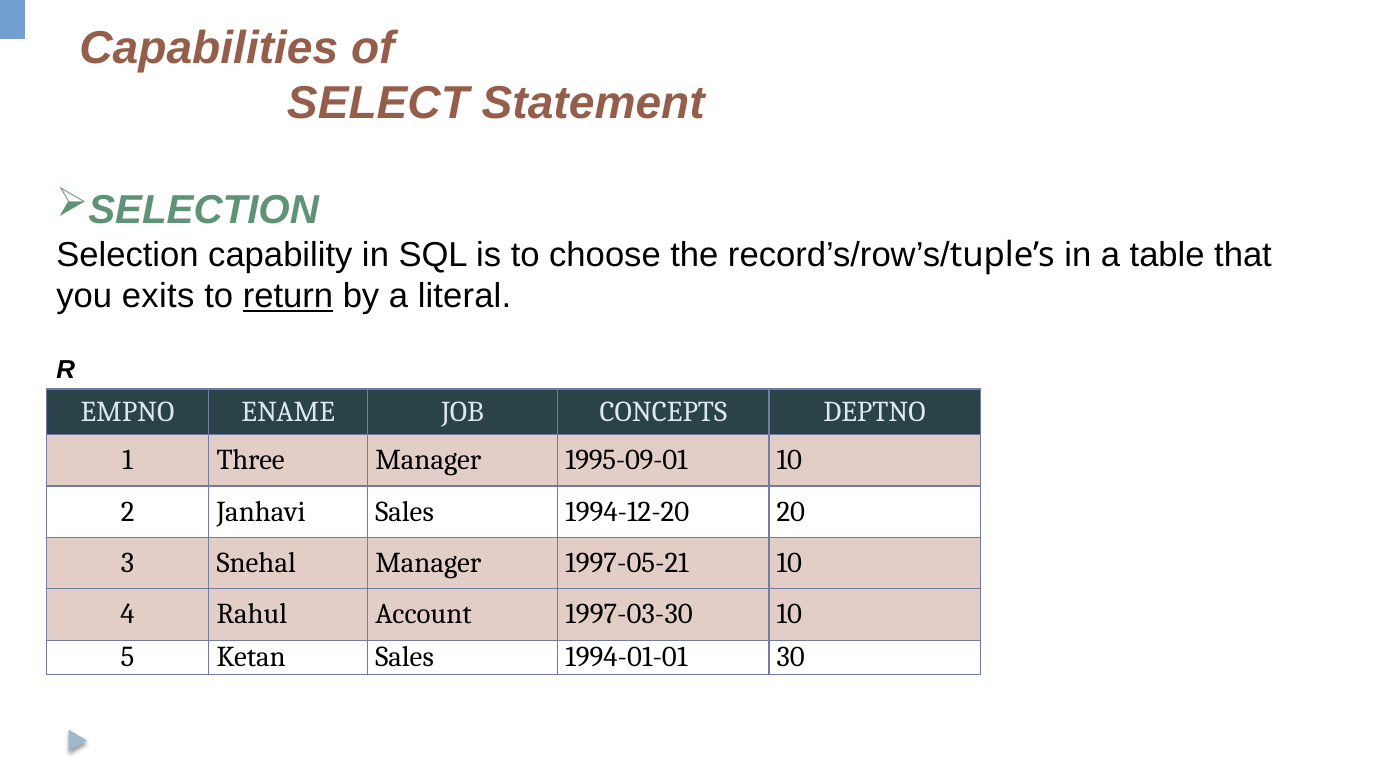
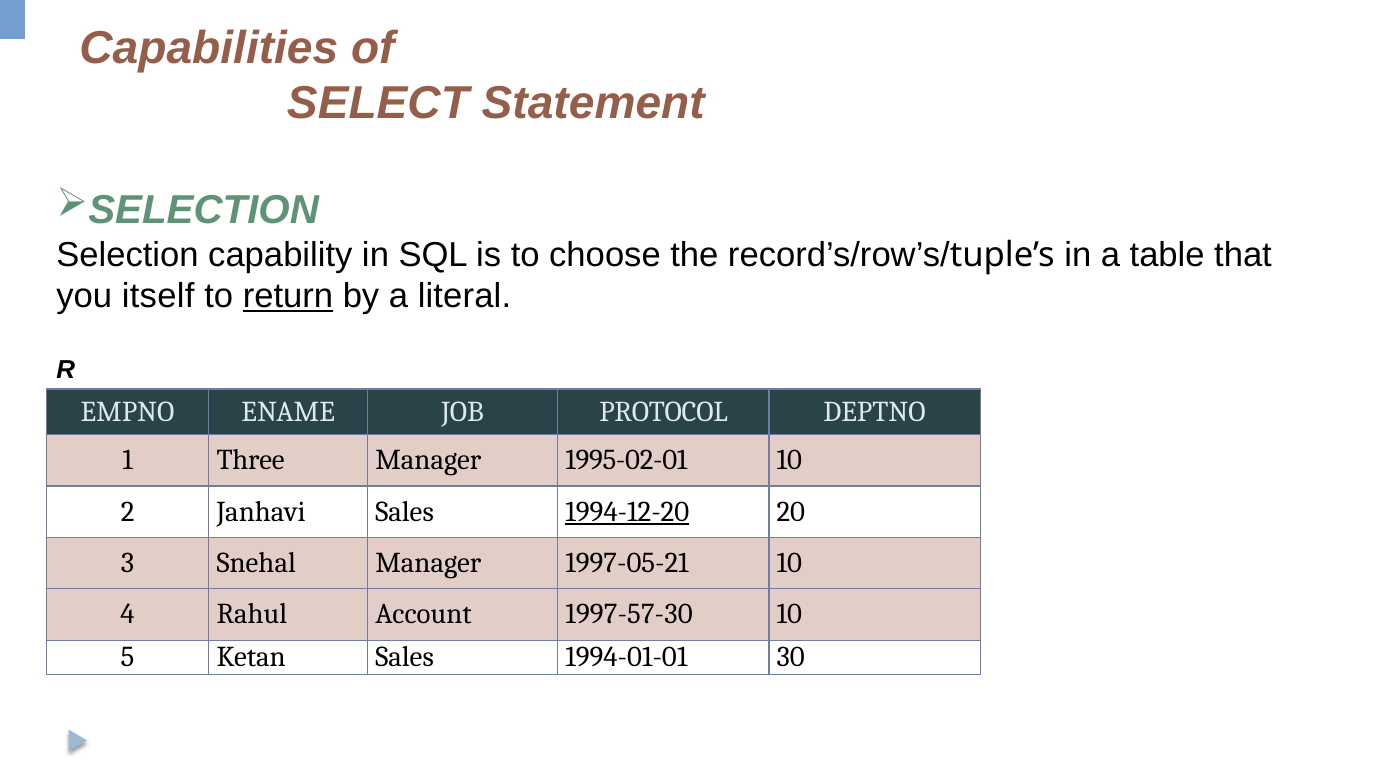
exits: exits -> itself (158, 296)
CONCEPTS: CONCEPTS -> PROTOCOL (664, 412)
1995-09-01: 1995-09-01 -> 1995-02-01 (626, 460)
1994-12-20 underline: none -> present (627, 512)
1997-03-30: 1997-03-30 -> 1997-57-30 (629, 615)
